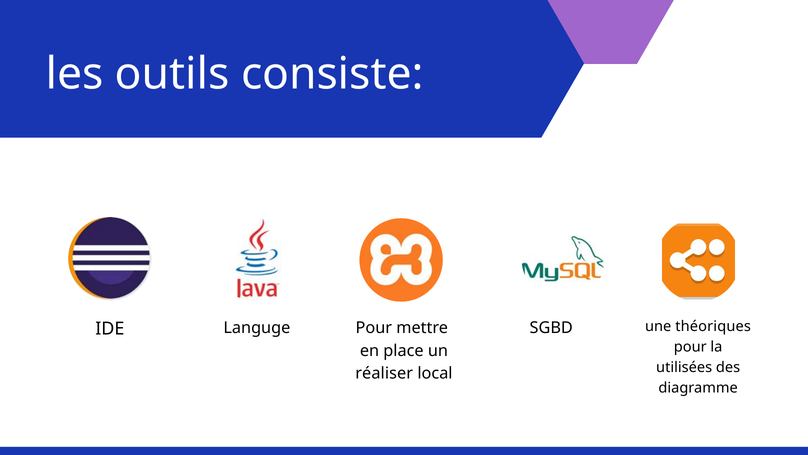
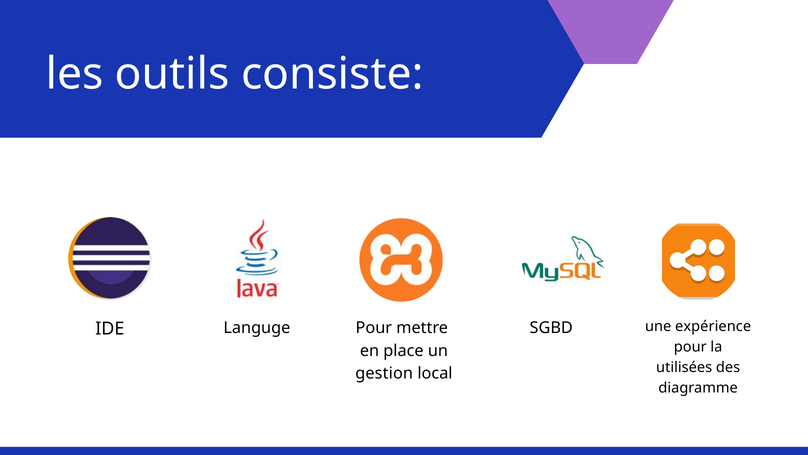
théoriques: théoriques -> expérience (713, 326)
réaliser: réaliser -> gestion (384, 373)
